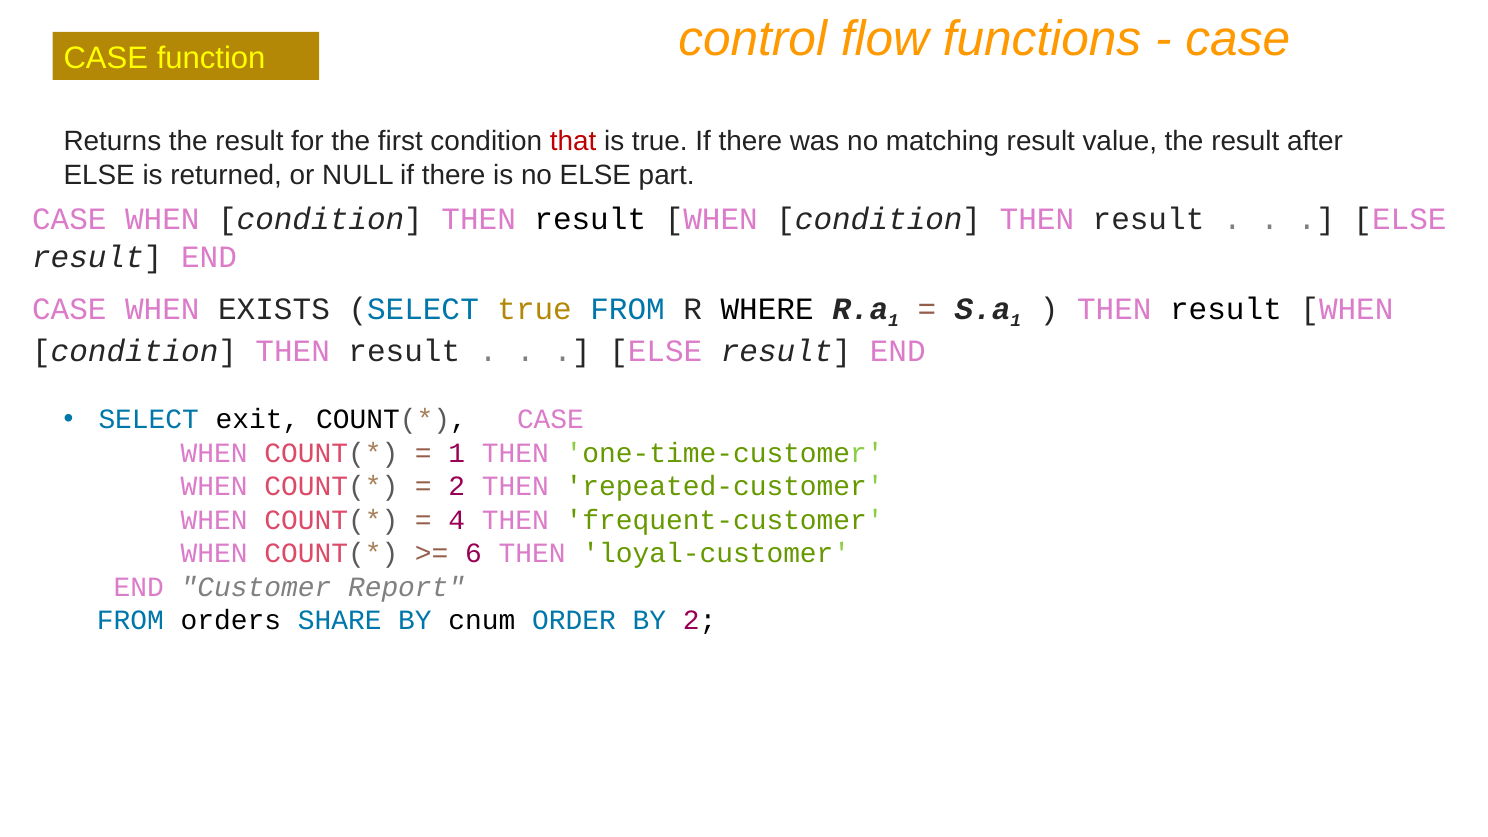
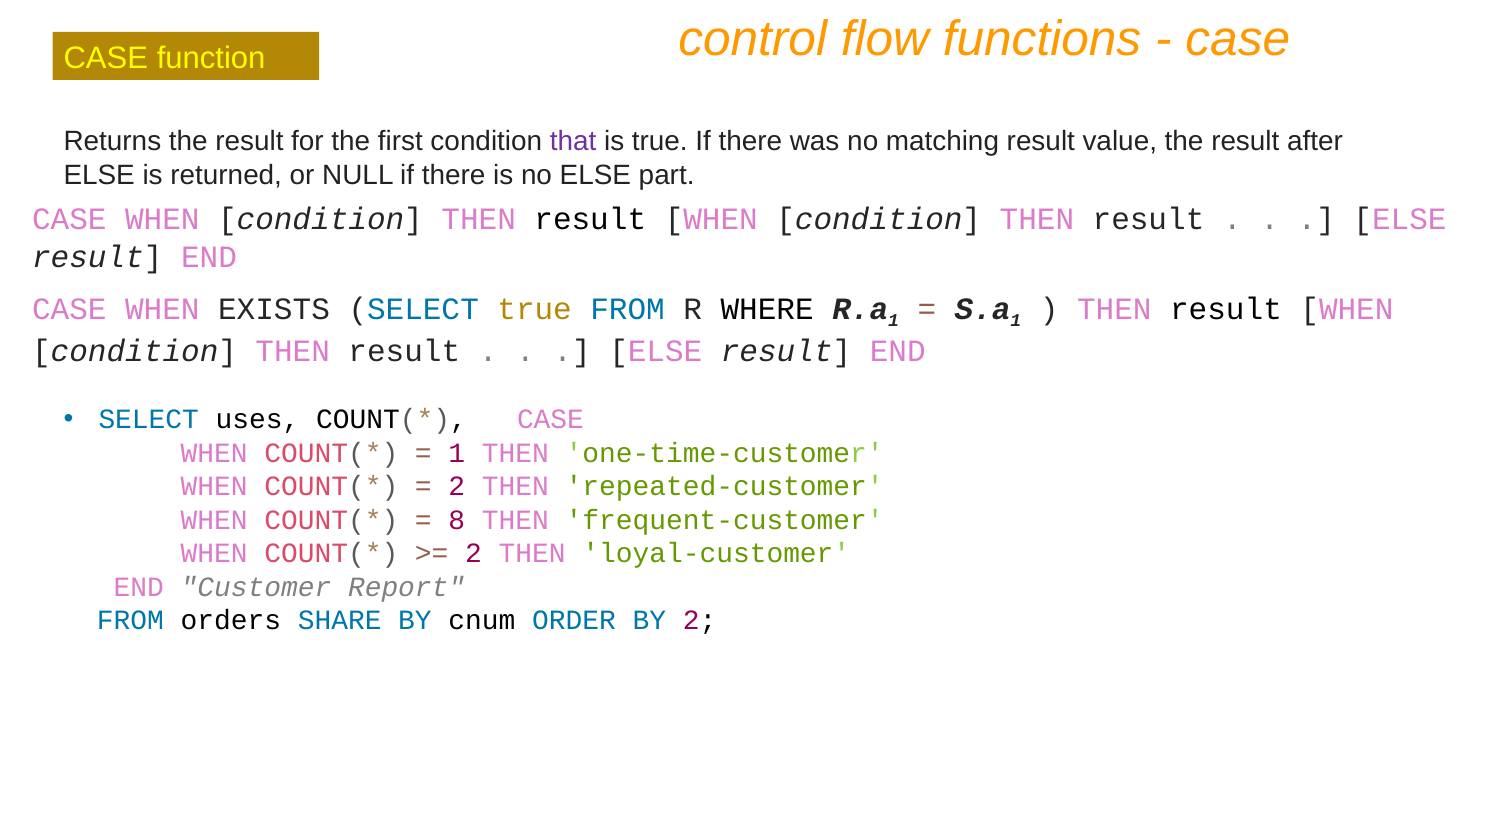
that colour: red -> purple (573, 141)
exit: exit -> uses (258, 419)
4: 4 -> 8 (457, 520)
6: 6 -> 2 (474, 553)
